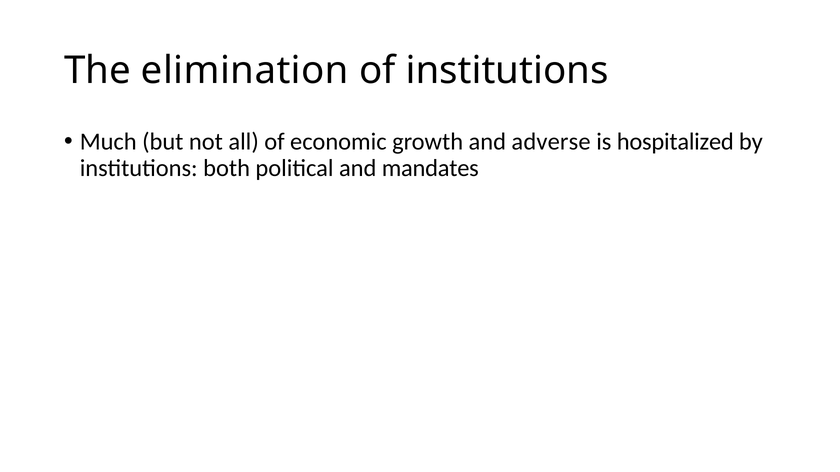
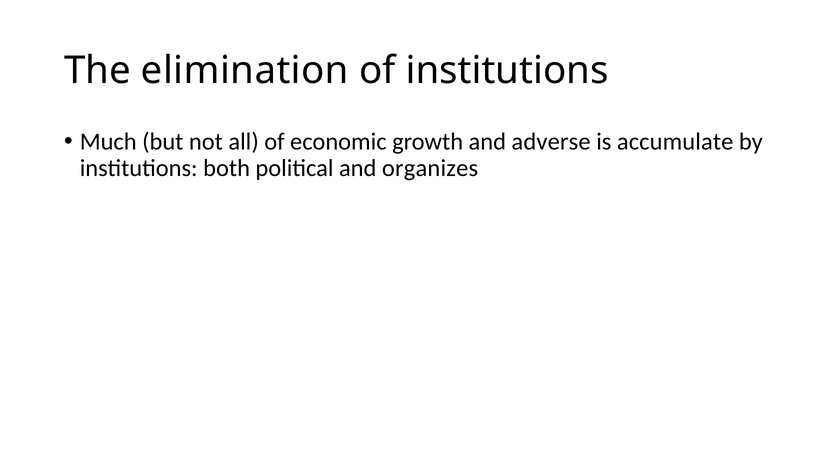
hospitalized: hospitalized -> accumulate (675, 142)
mandates: mandates -> organizes (430, 168)
